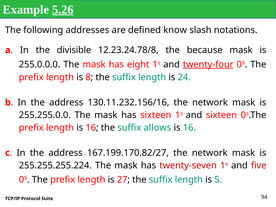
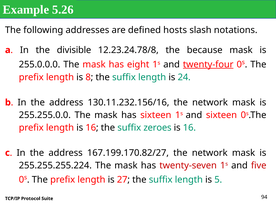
5.26 underline: present -> none (63, 10)
know: know -> hosts (175, 30)
allows: allows -> zeroes (157, 128)
